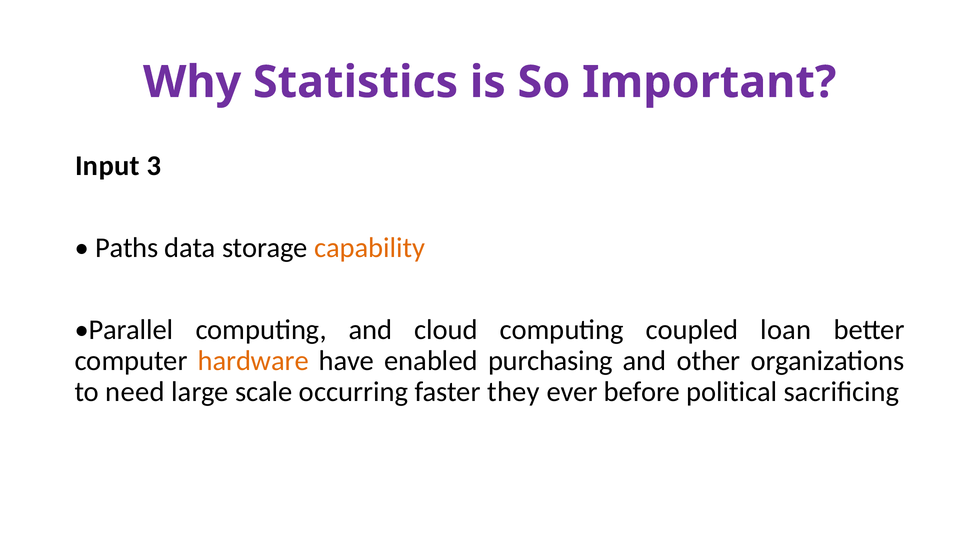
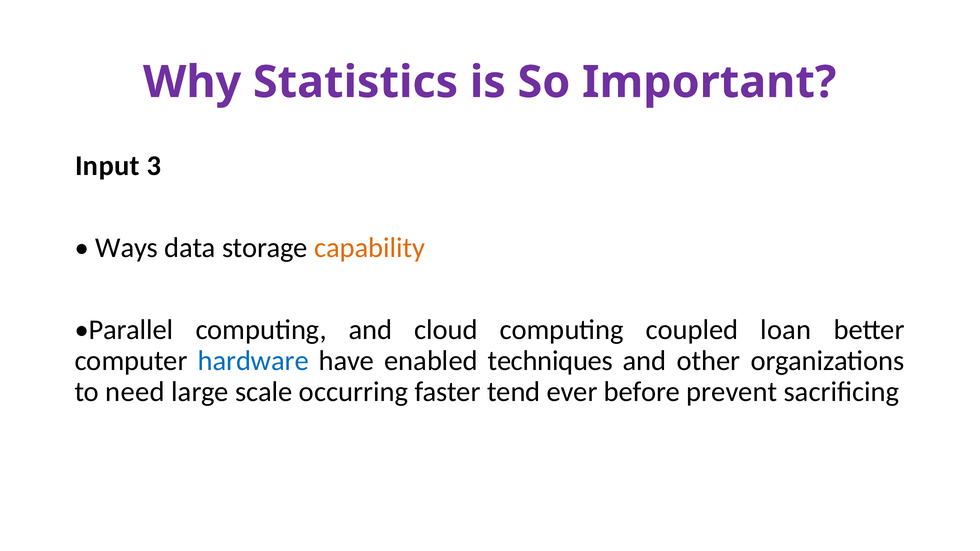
Paths: Paths -> Ways (127, 248)
hardware colour: orange -> blue (253, 361)
purchasing: purchasing -> techniques (550, 361)
they: they -> tend (514, 392)
political: political -> prevent (732, 392)
